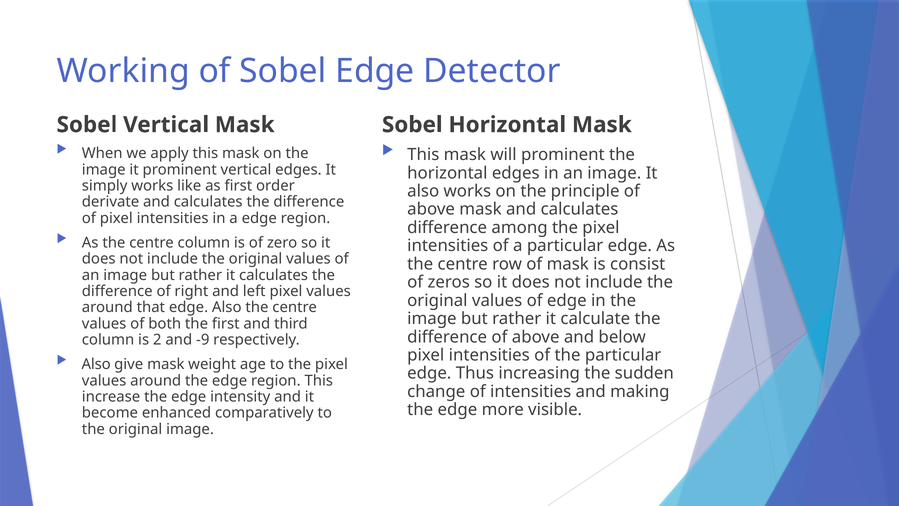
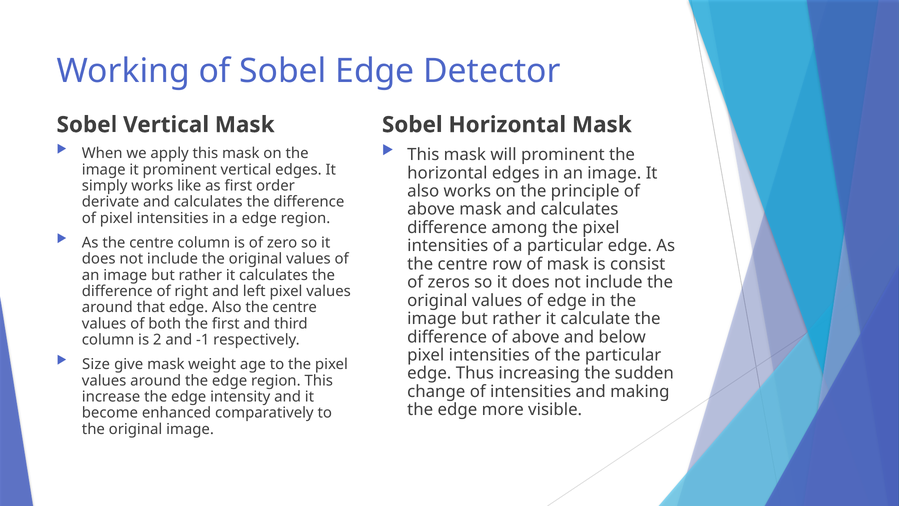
-9: -9 -> -1 (203, 340)
Also: Also -> Size (96, 364)
